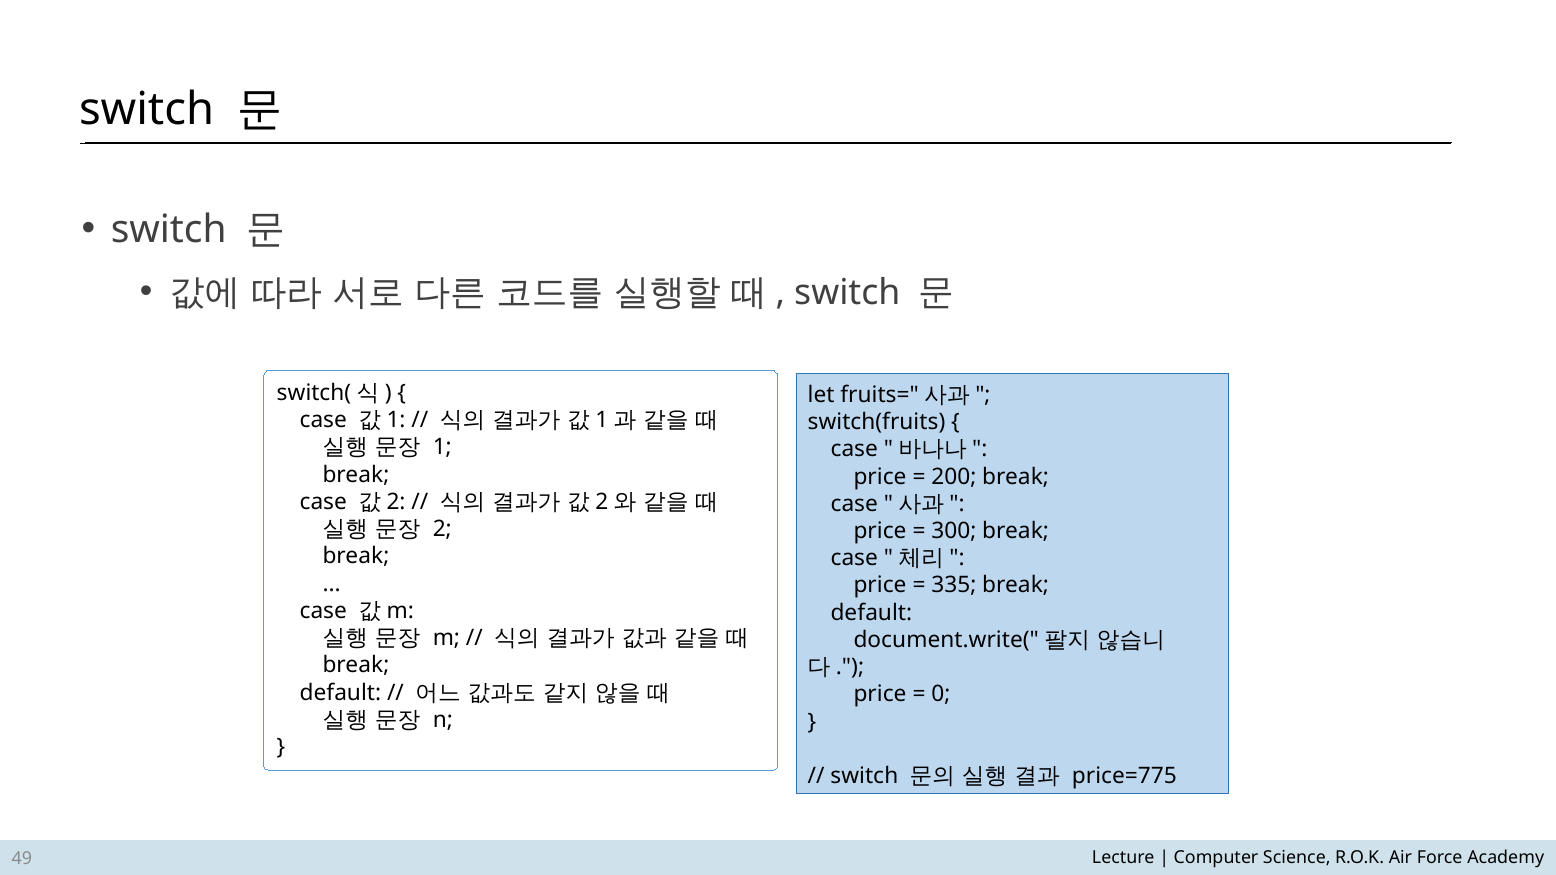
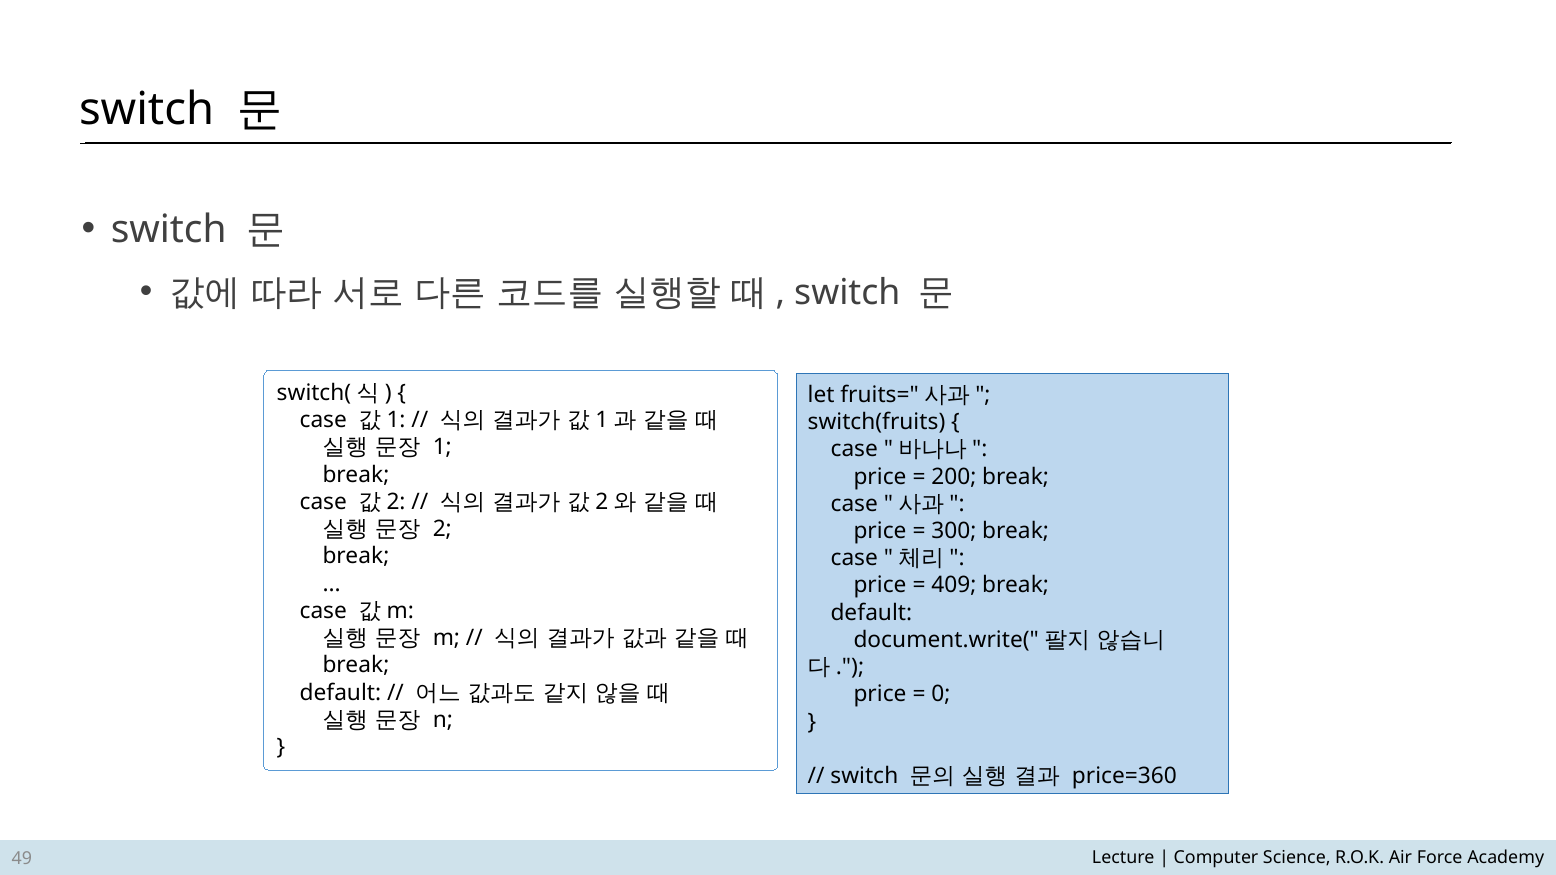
335: 335 -> 409 (954, 586)
price=775: price=775 -> price=360 (1124, 776)
